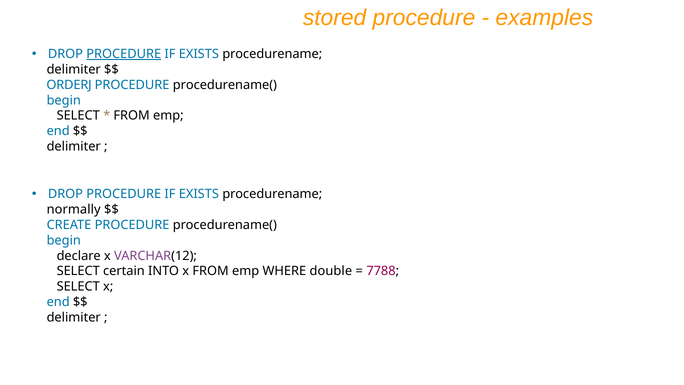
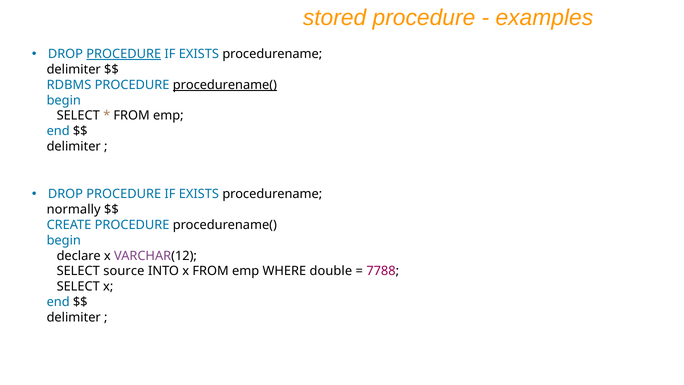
ORDERJ: ORDERJ -> RDBMS (69, 85)
procedurename( underline: none -> present (225, 85)
certain: certain -> source (124, 271)
